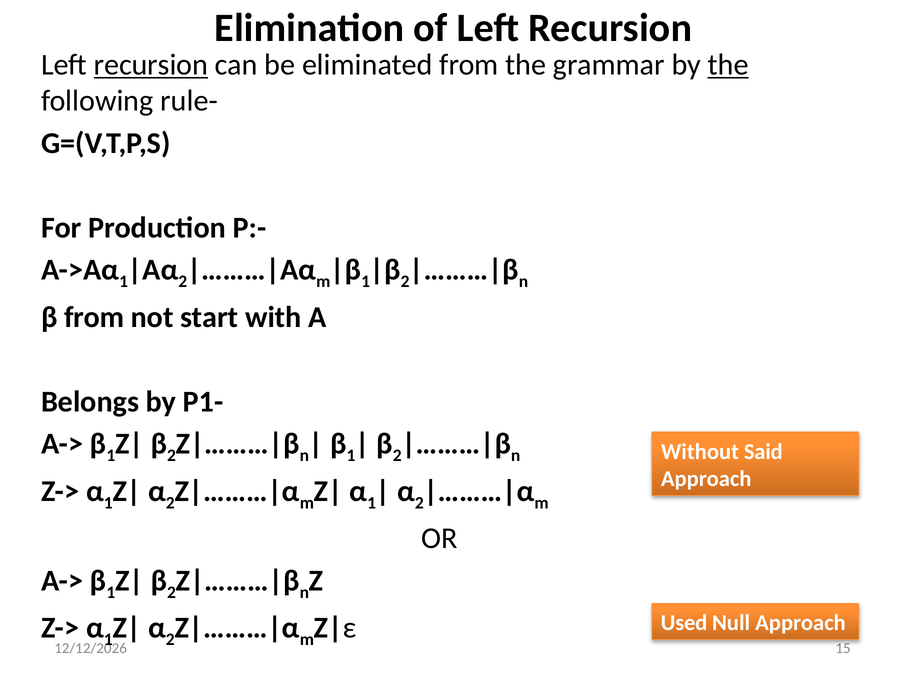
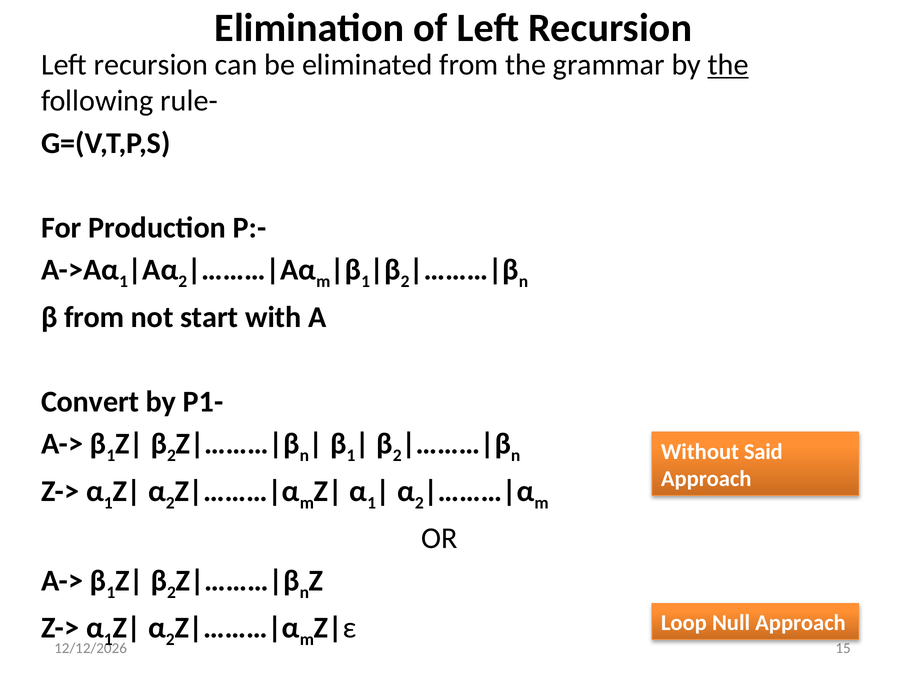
recursion underline: present -> none (151, 65)
Belongs: Belongs -> Convert (90, 402)
Used: Used -> Loop (684, 623)
